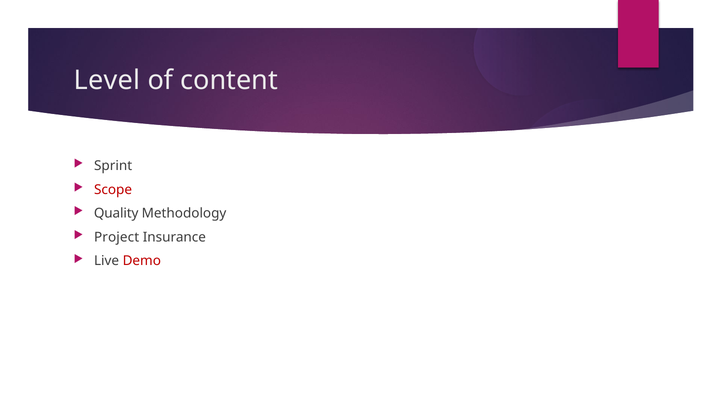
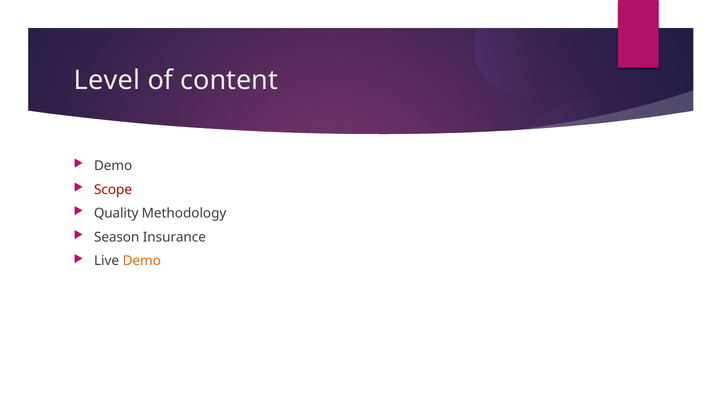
Sprint: Sprint -> Demo (113, 166)
Project: Project -> Season (117, 237)
Demo colour: red -> orange (142, 261)
